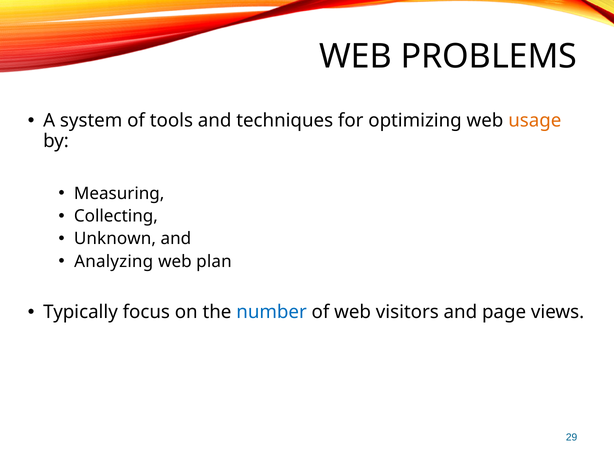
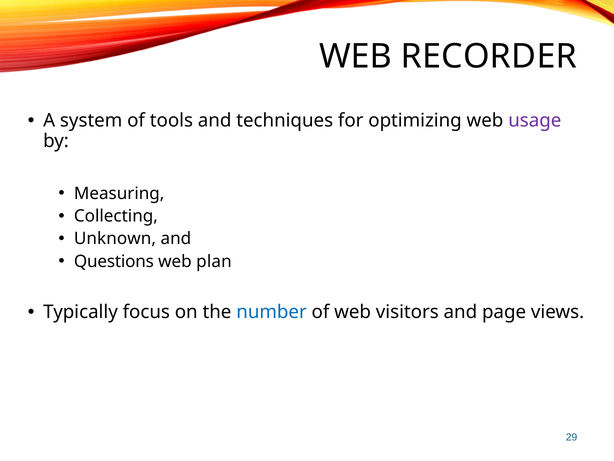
PROBLEMS: PROBLEMS -> RECORDER (489, 57)
usage colour: orange -> purple (535, 121)
Analyzing: Analyzing -> Questions (114, 261)
